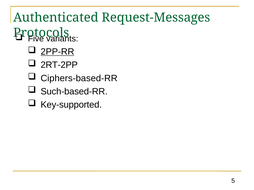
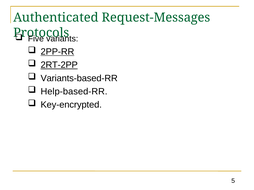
2RT-2PP underline: none -> present (59, 65)
Ciphers-based-RR: Ciphers-based-RR -> Variants-based-RR (79, 78)
Such-based-RR: Such-based-RR -> Help-based-RR (74, 92)
Key-supported: Key-supported -> Key-encrypted (71, 105)
